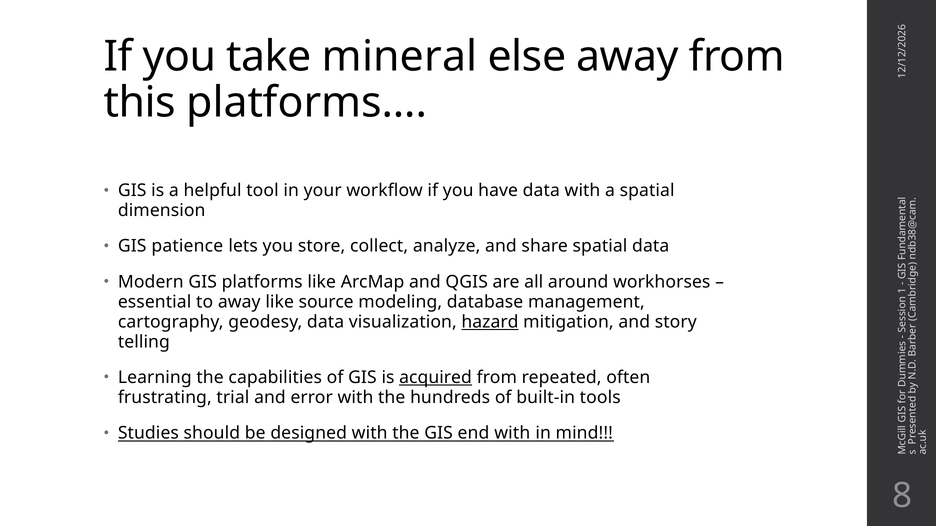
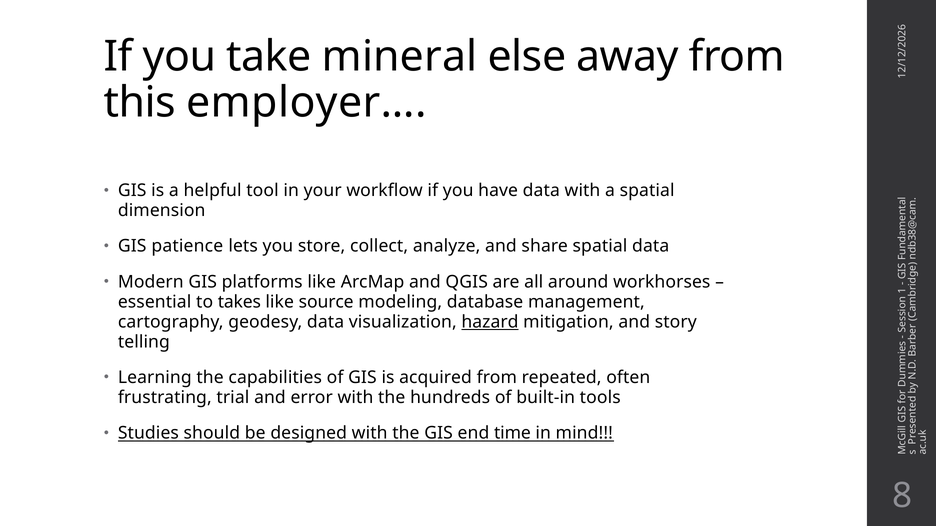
platforms…: platforms… -> employer… (306, 103)
to away: away -> takes (239, 302)
acquired underline: present -> none (436, 378)
end with: with -> time (512, 433)
